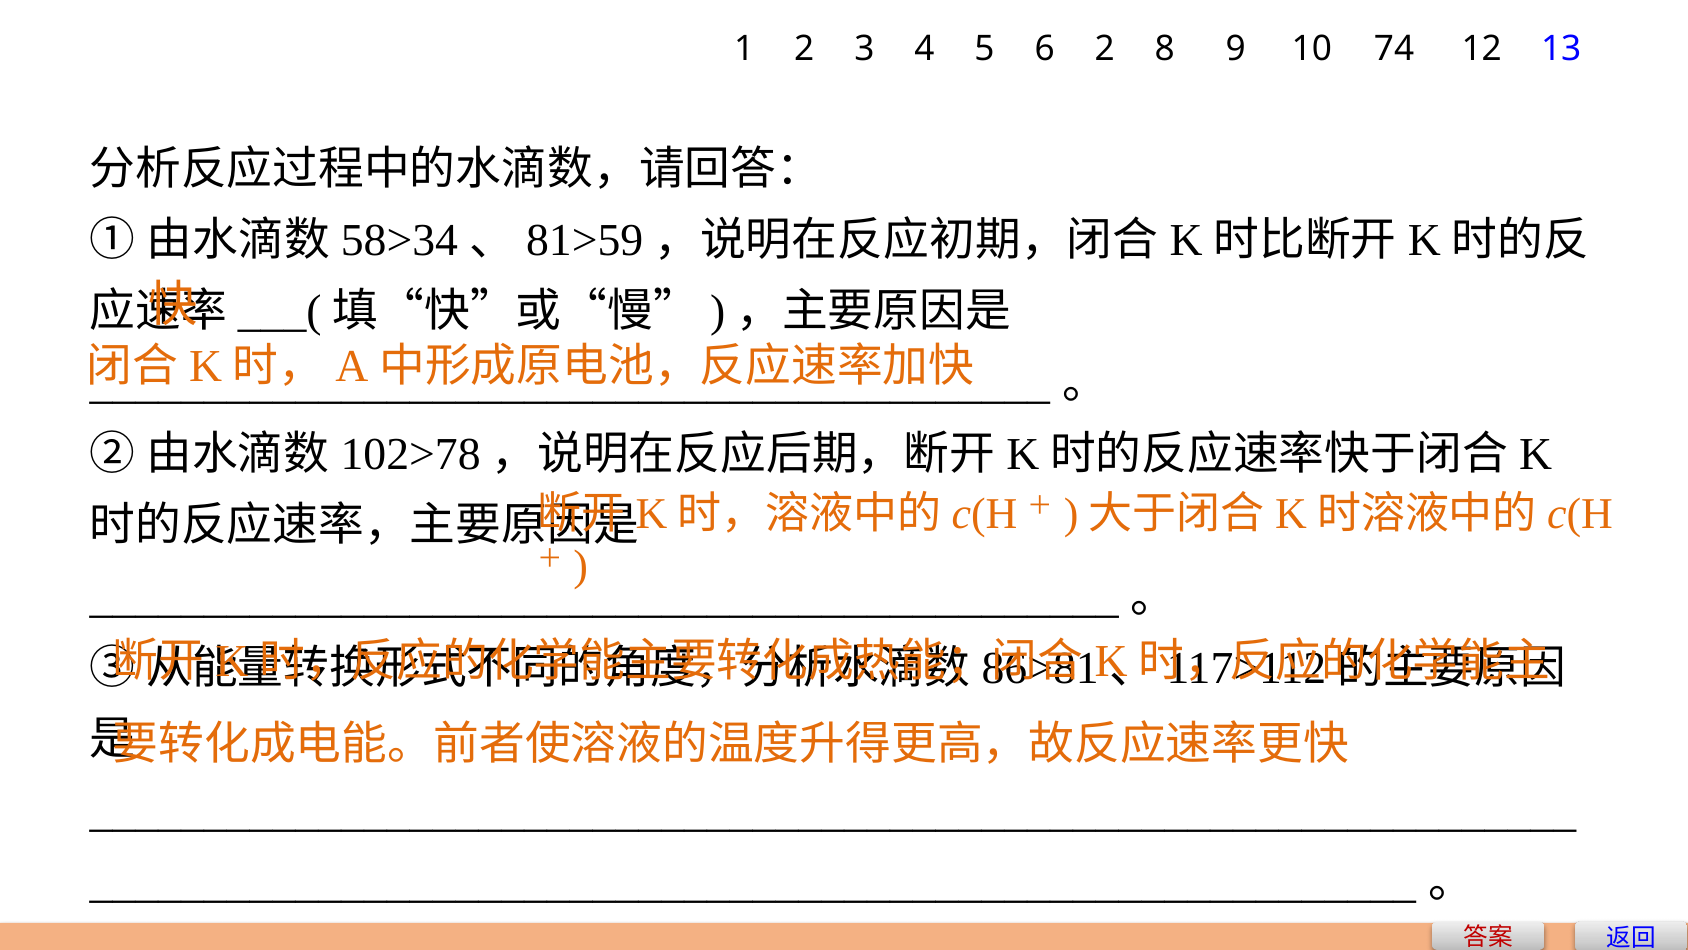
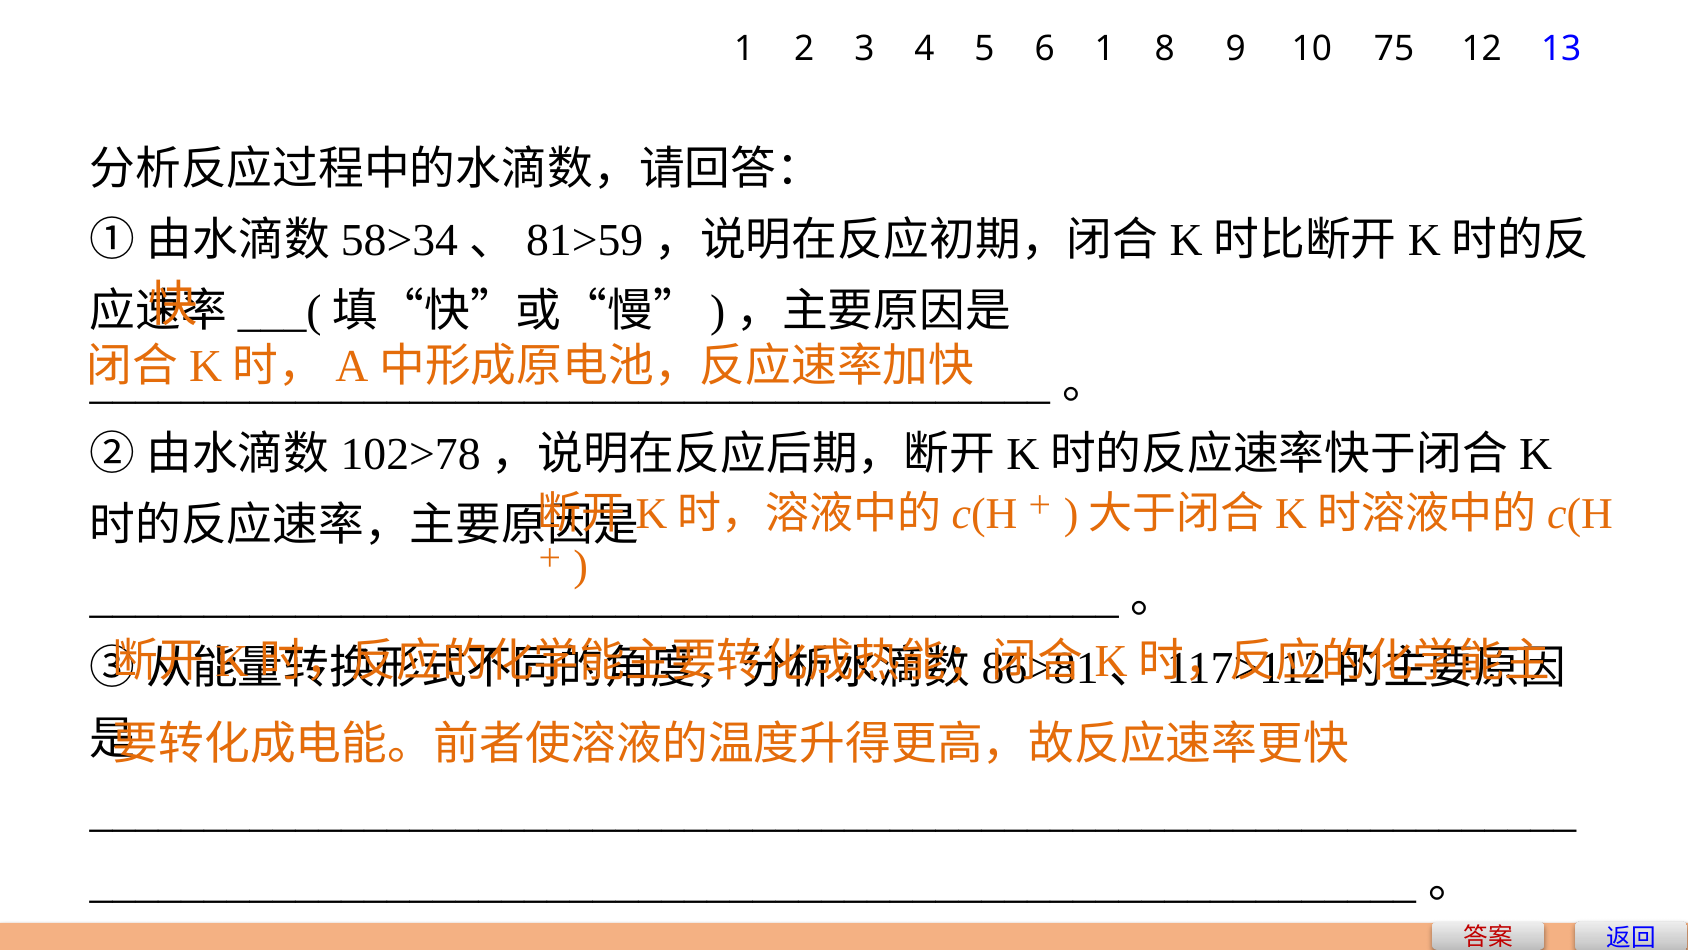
6 2: 2 -> 1 (1105, 49)
74: 74 -> 75 (1394, 49)
